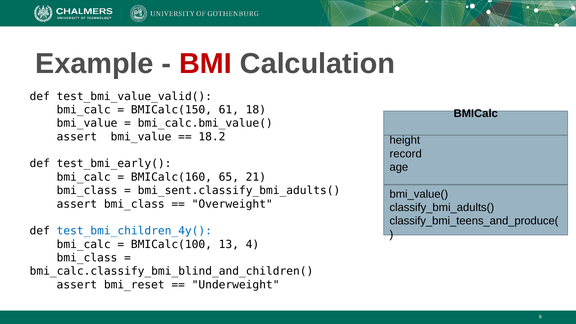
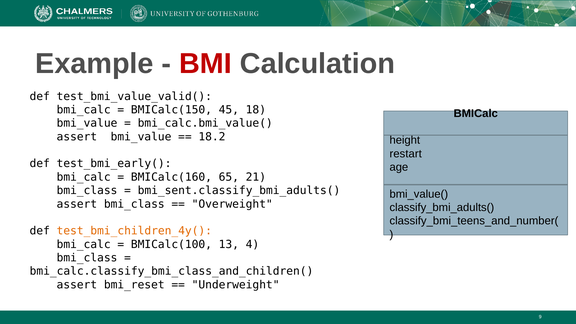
61: 61 -> 45 (229, 110)
record: record -> restart (406, 154)
classify_bmi_teens_and_produce(: classify_bmi_teens_and_produce( -> classify_bmi_teens_and_number( (474, 221)
test_bmi_children_4y( colour: blue -> orange (134, 231)
bmi_calc.classify_bmi_blind_and_children(: bmi_calc.classify_bmi_blind_and_children( -> bmi_calc.classify_bmi_class_and_children( (171, 271)
